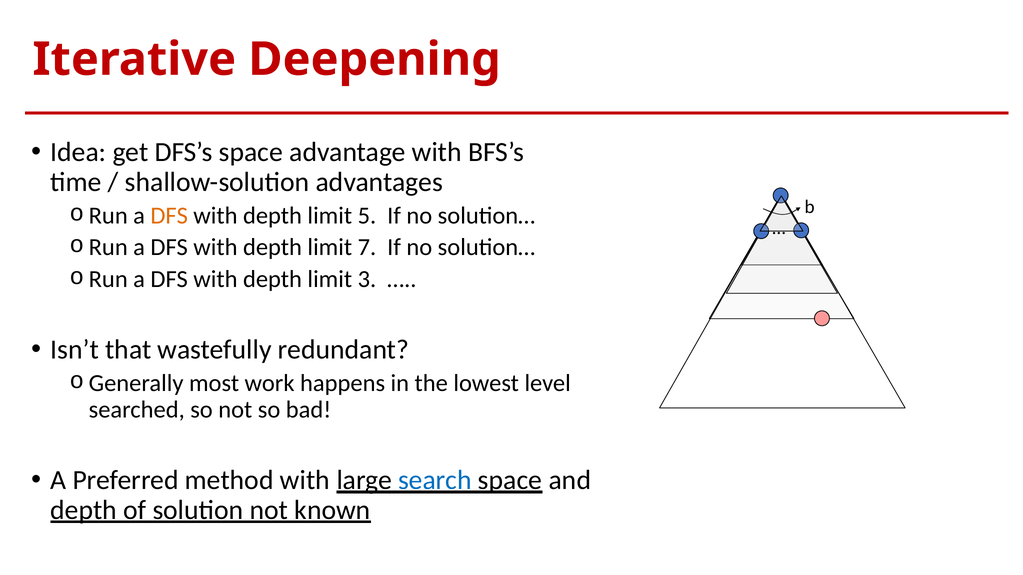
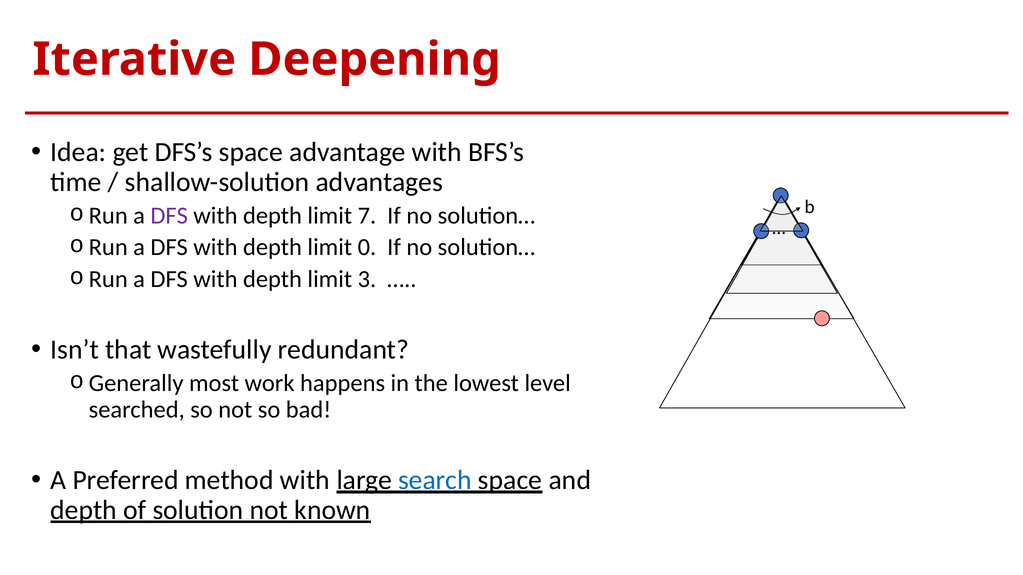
DFS colour: orange -> purple (169, 216)
5: 5 -> 7 (367, 216)
7: 7 -> 0 (367, 247)
